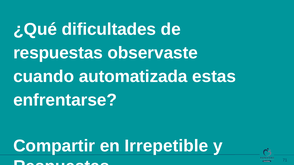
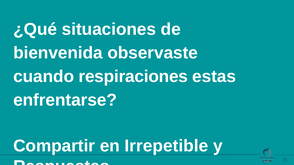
dificultades: dificultades -> situaciones (109, 29)
respuestas: respuestas -> bienvenida (58, 53)
automatizada: automatizada -> respiraciones (133, 77)
